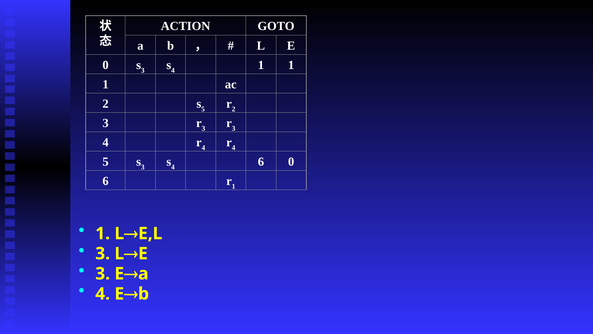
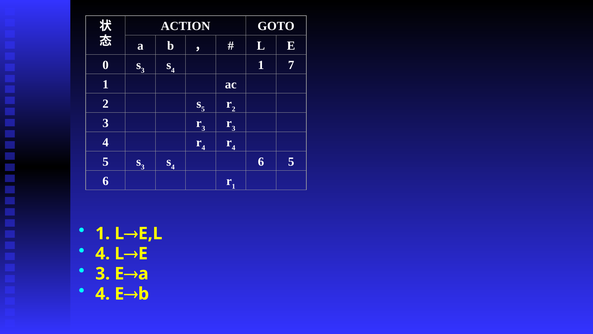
4 1 1: 1 -> 7 (291, 65)
6 0: 0 -> 5 (291, 161)
3: 3 -> 4 (103, 253)
